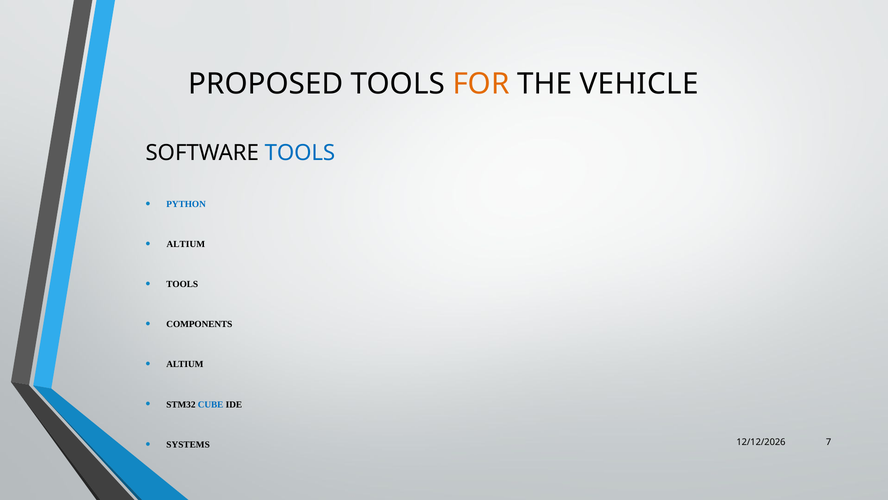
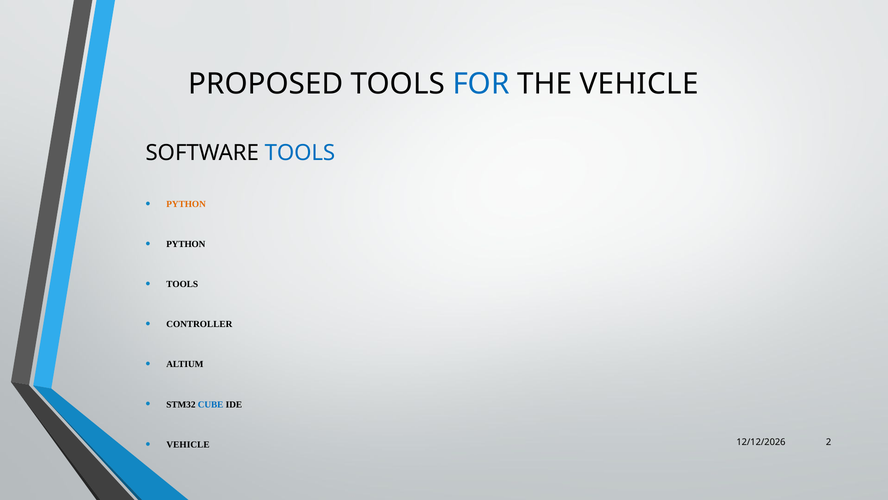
FOR colour: orange -> blue (481, 84)
PYTHON colour: blue -> orange (186, 204)
ALTIUM: ALTIUM -> PYTHON (186, 244)
COMPONENTS: COMPONENTS -> CONTROLLER (199, 324)
SYSTEMS: SYSTEMS -> VEHICLE (188, 444)
7: 7 -> 2 (829, 442)
